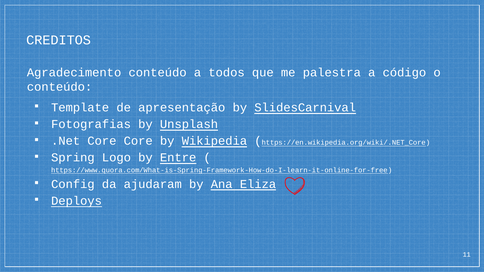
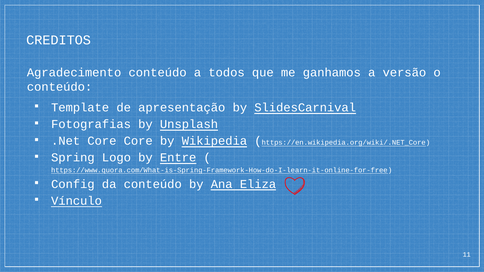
palestra: palestra -> ganhamos (332, 72)
código: código -> versão (404, 72)
da ajudaram: ajudaram -> conteúdo (153, 184)
Deploys: Deploys -> Vínculo (76, 201)
